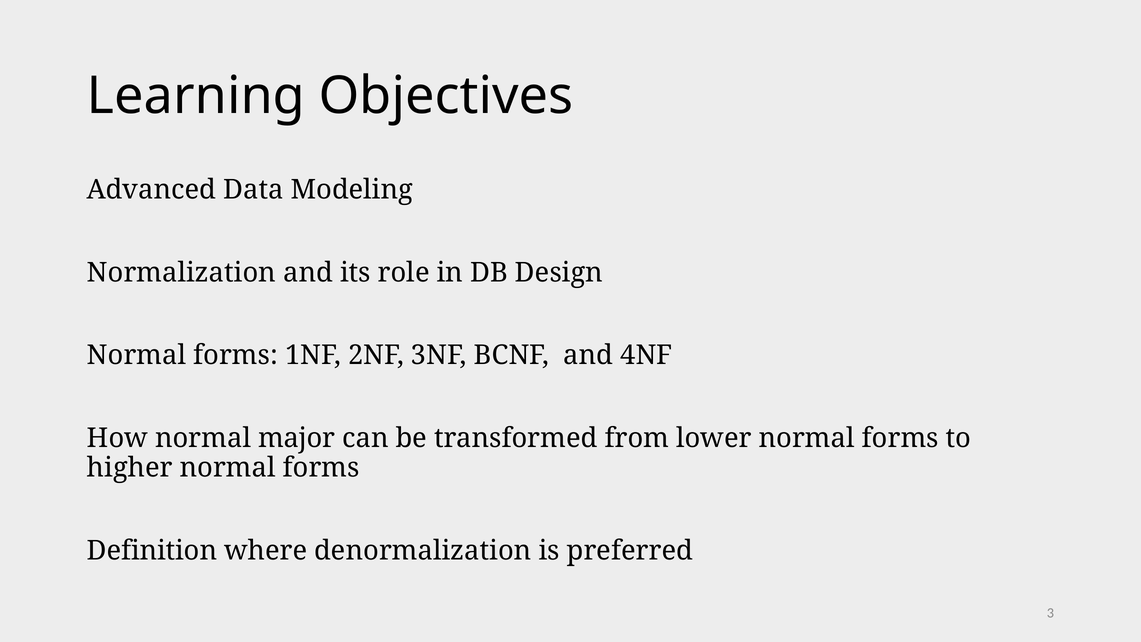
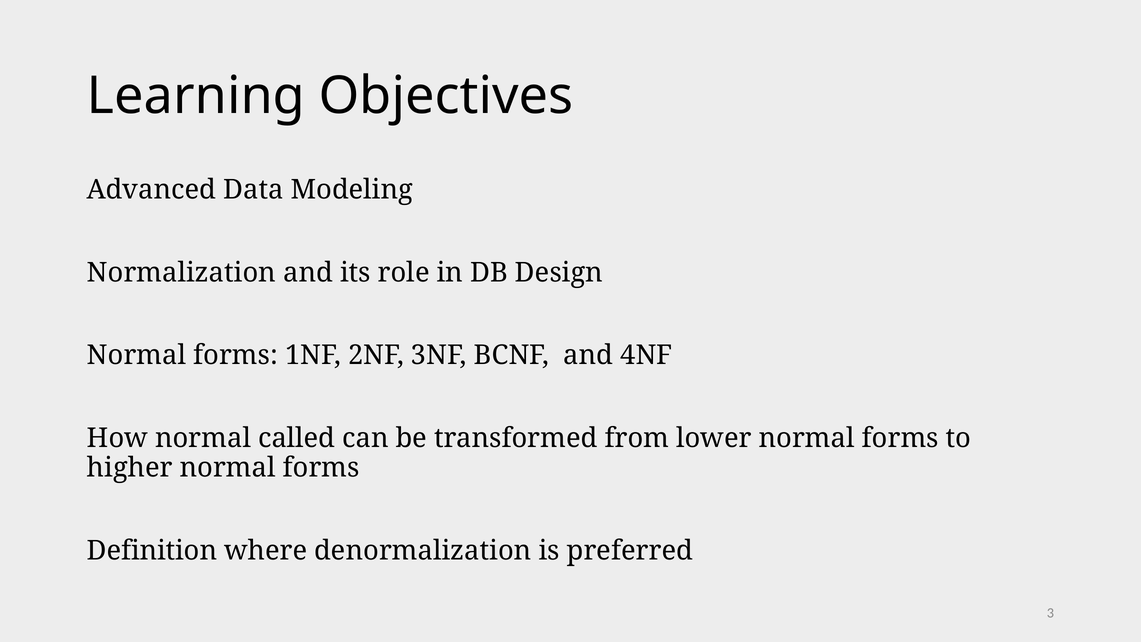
major: major -> called (297, 438)
